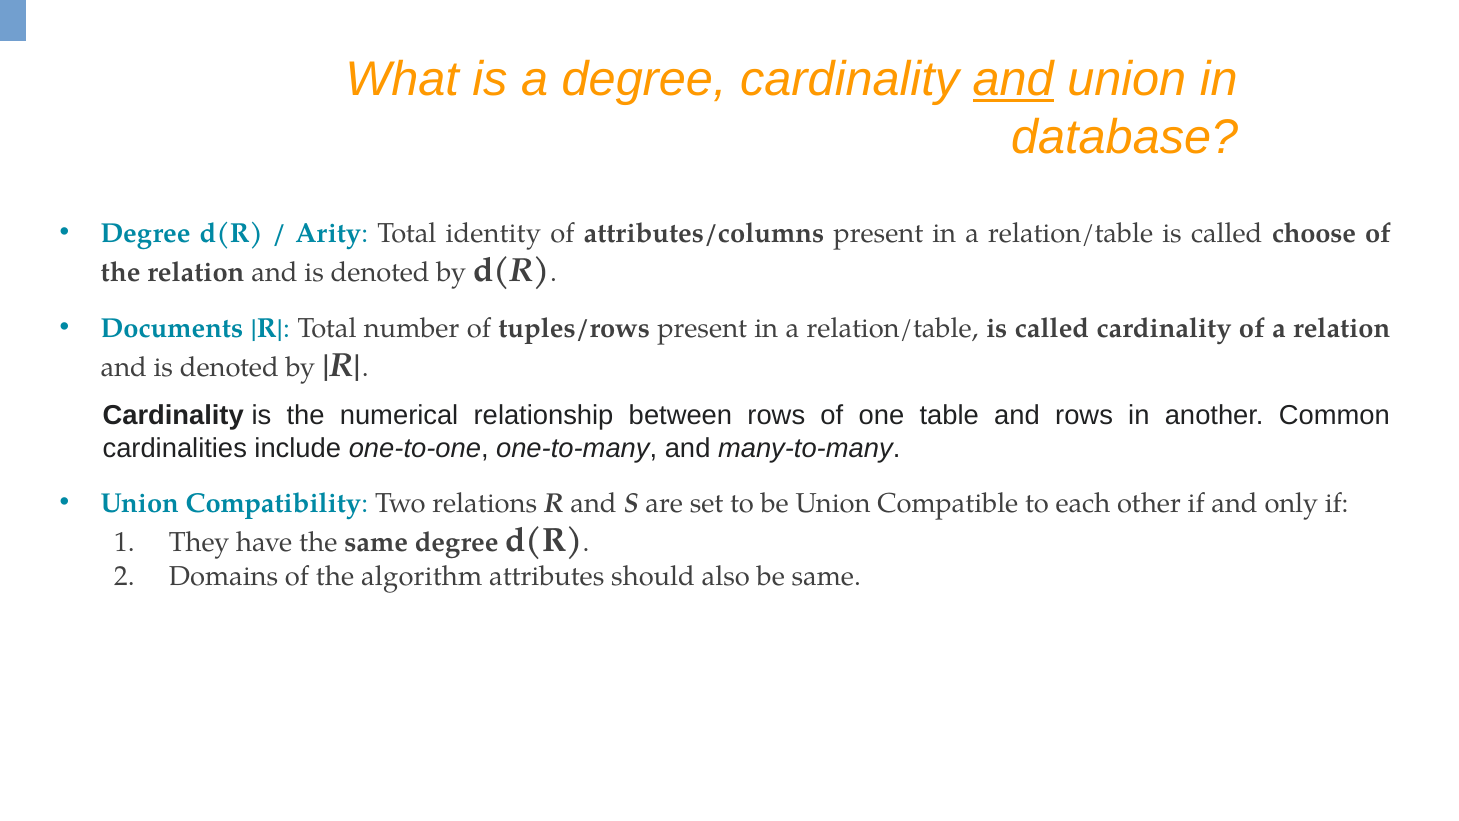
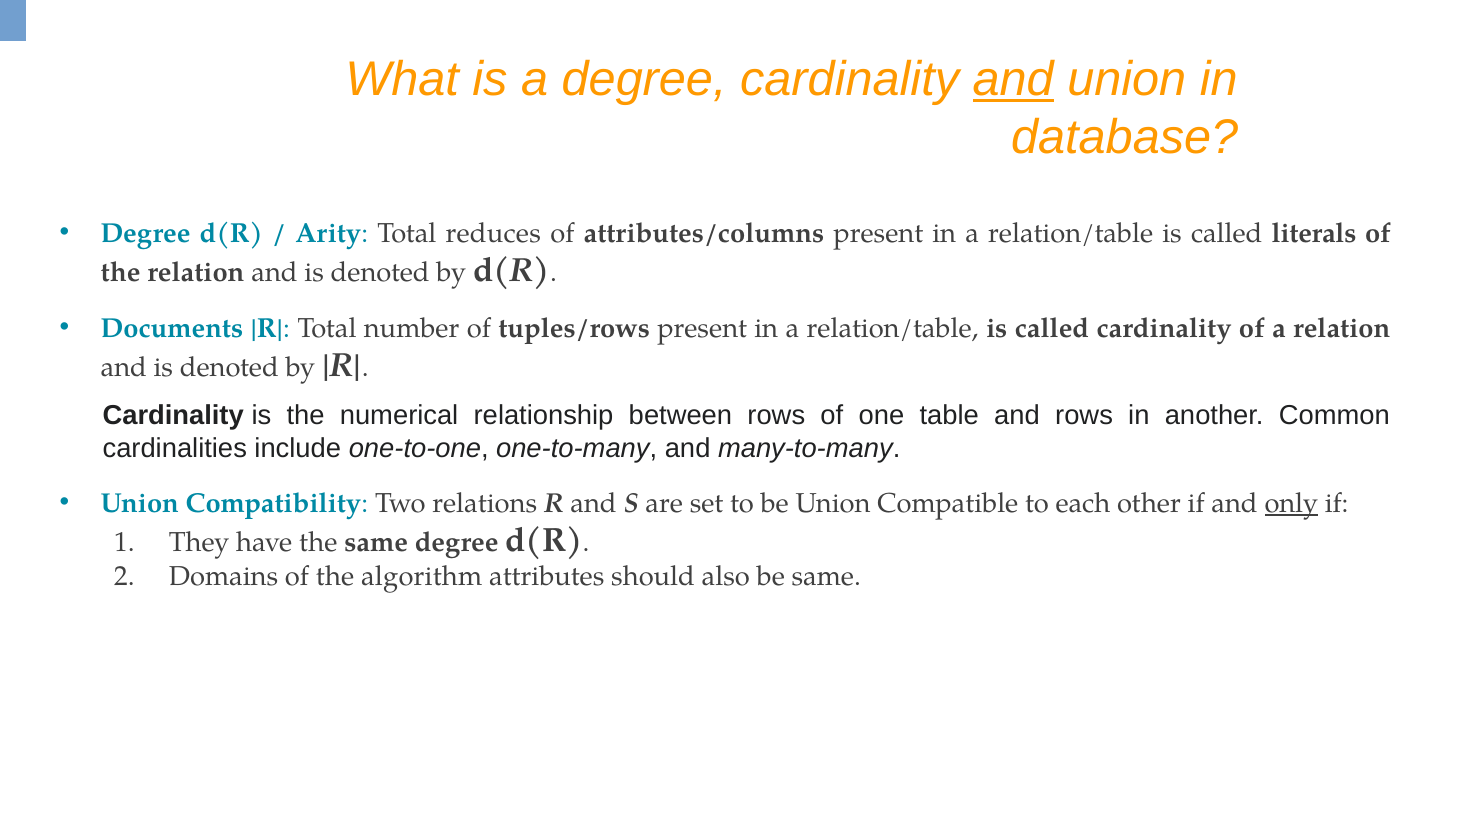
identity: identity -> reduces (493, 233)
choose: choose -> literals (1314, 233)
only underline: none -> present (1291, 503)
